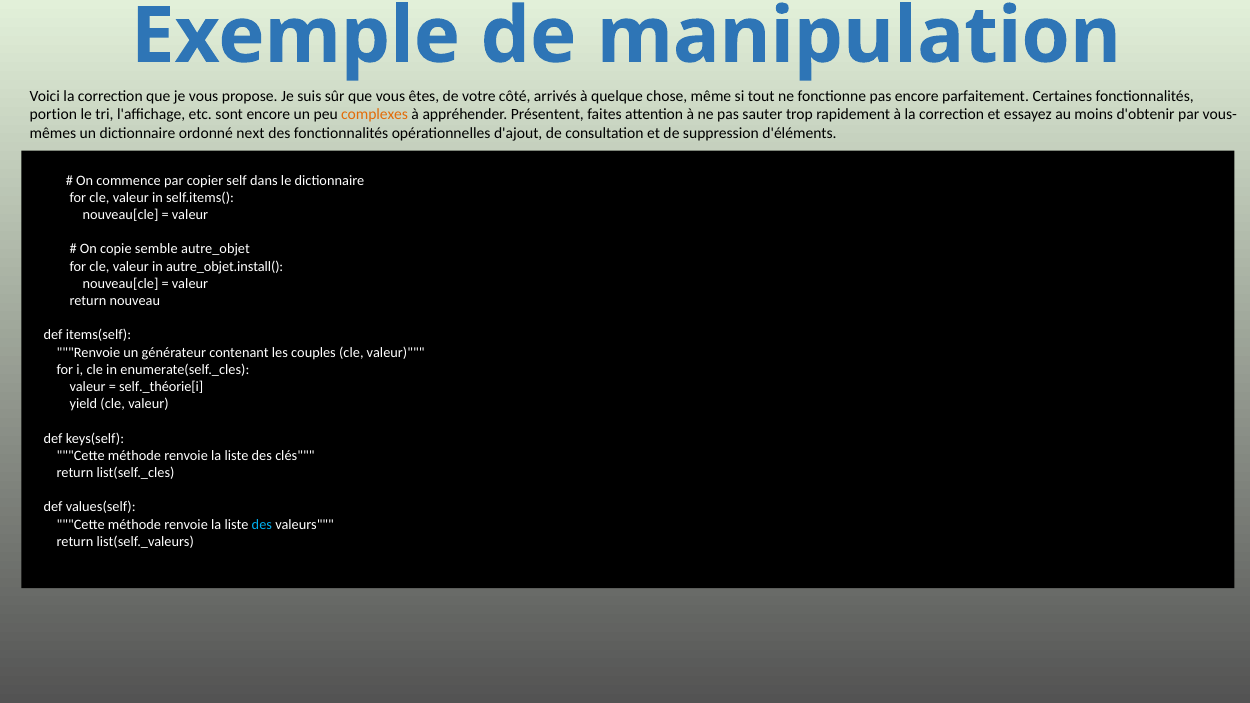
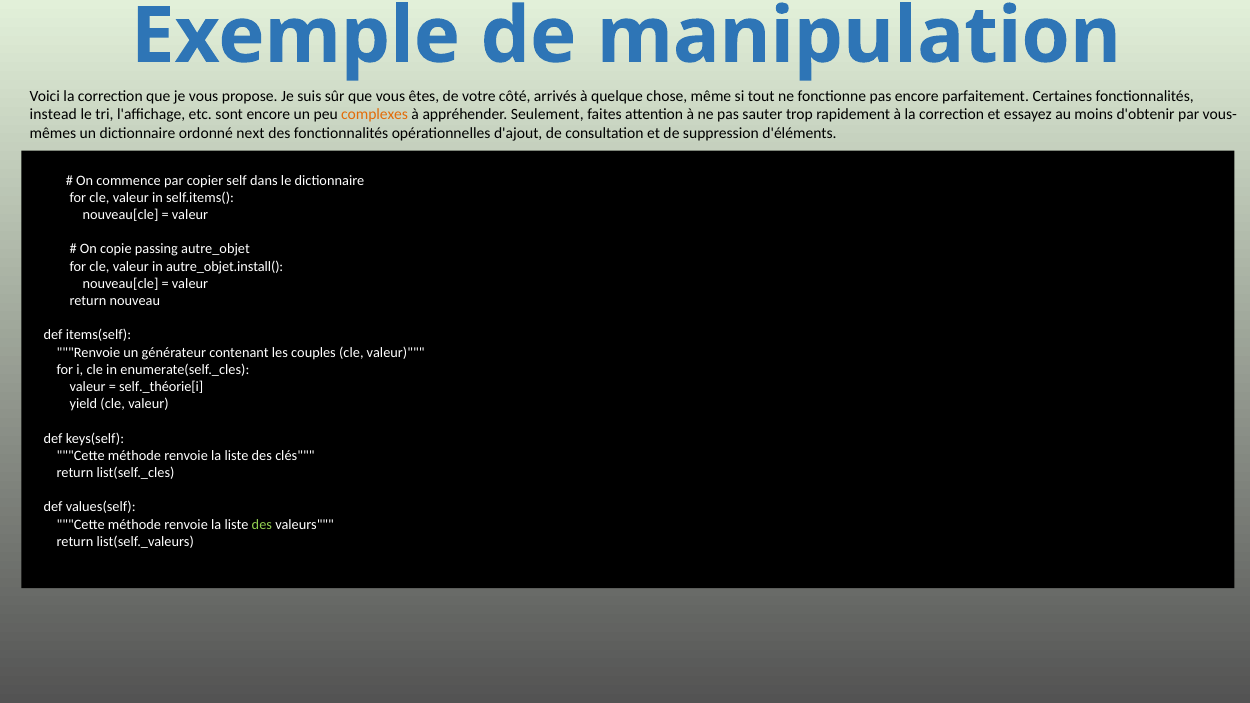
portion: portion -> instead (53, 115)
Présentent: Présentent -> Seulement (547, 115)
semble: semble -> passing (156, 249)
des colour: light blue -> light green (262, 524)
